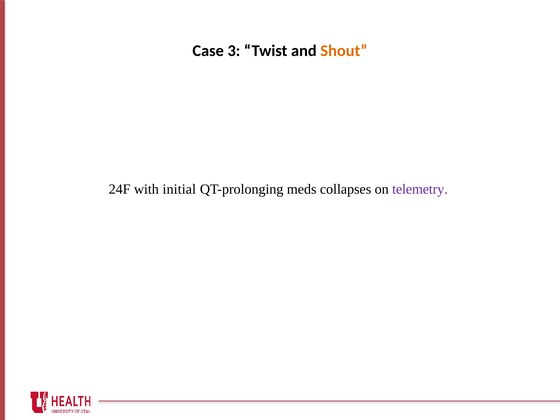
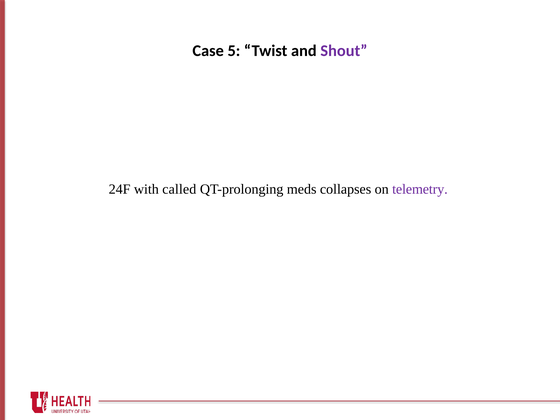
3: 3 -> 5 (234, 51)
Shout colour: orange -> purple (344, 51)
initial: initial -> called (179, 189)
